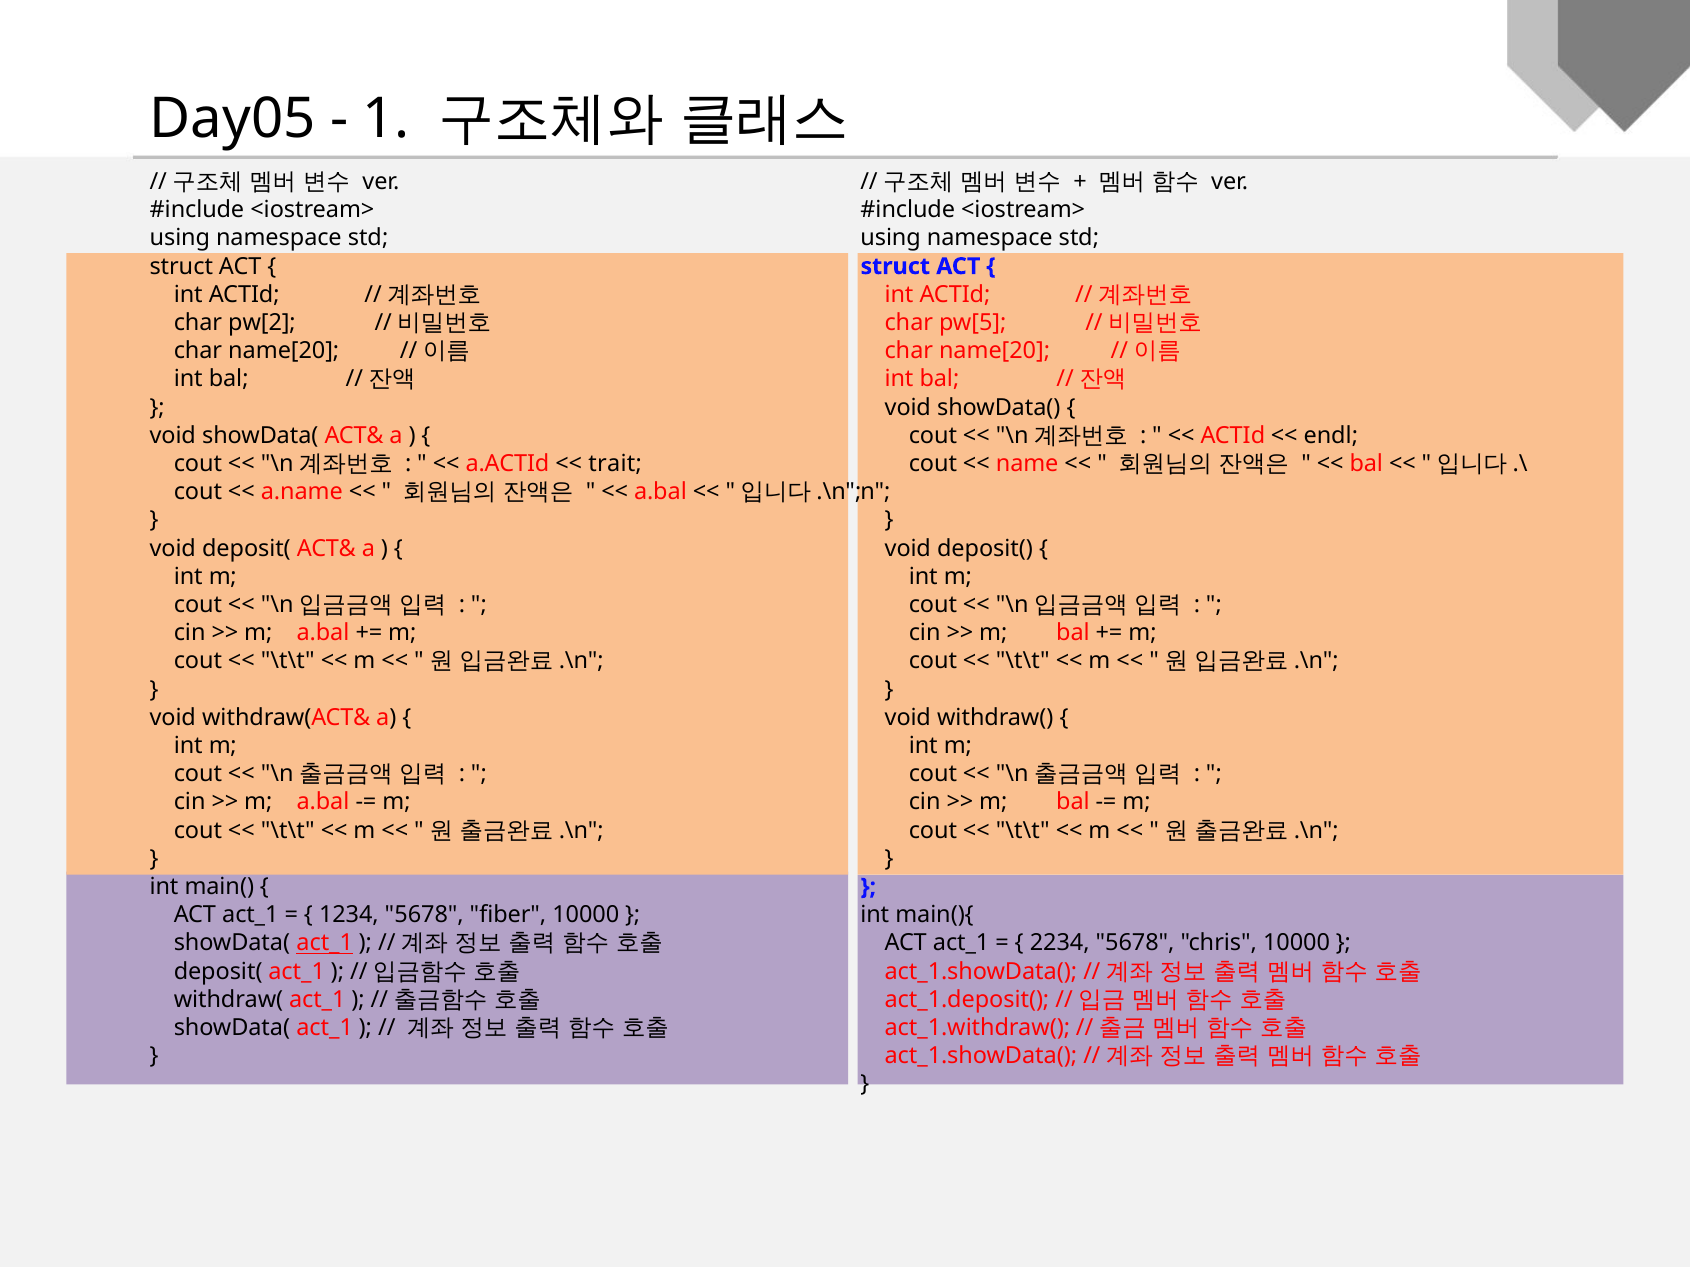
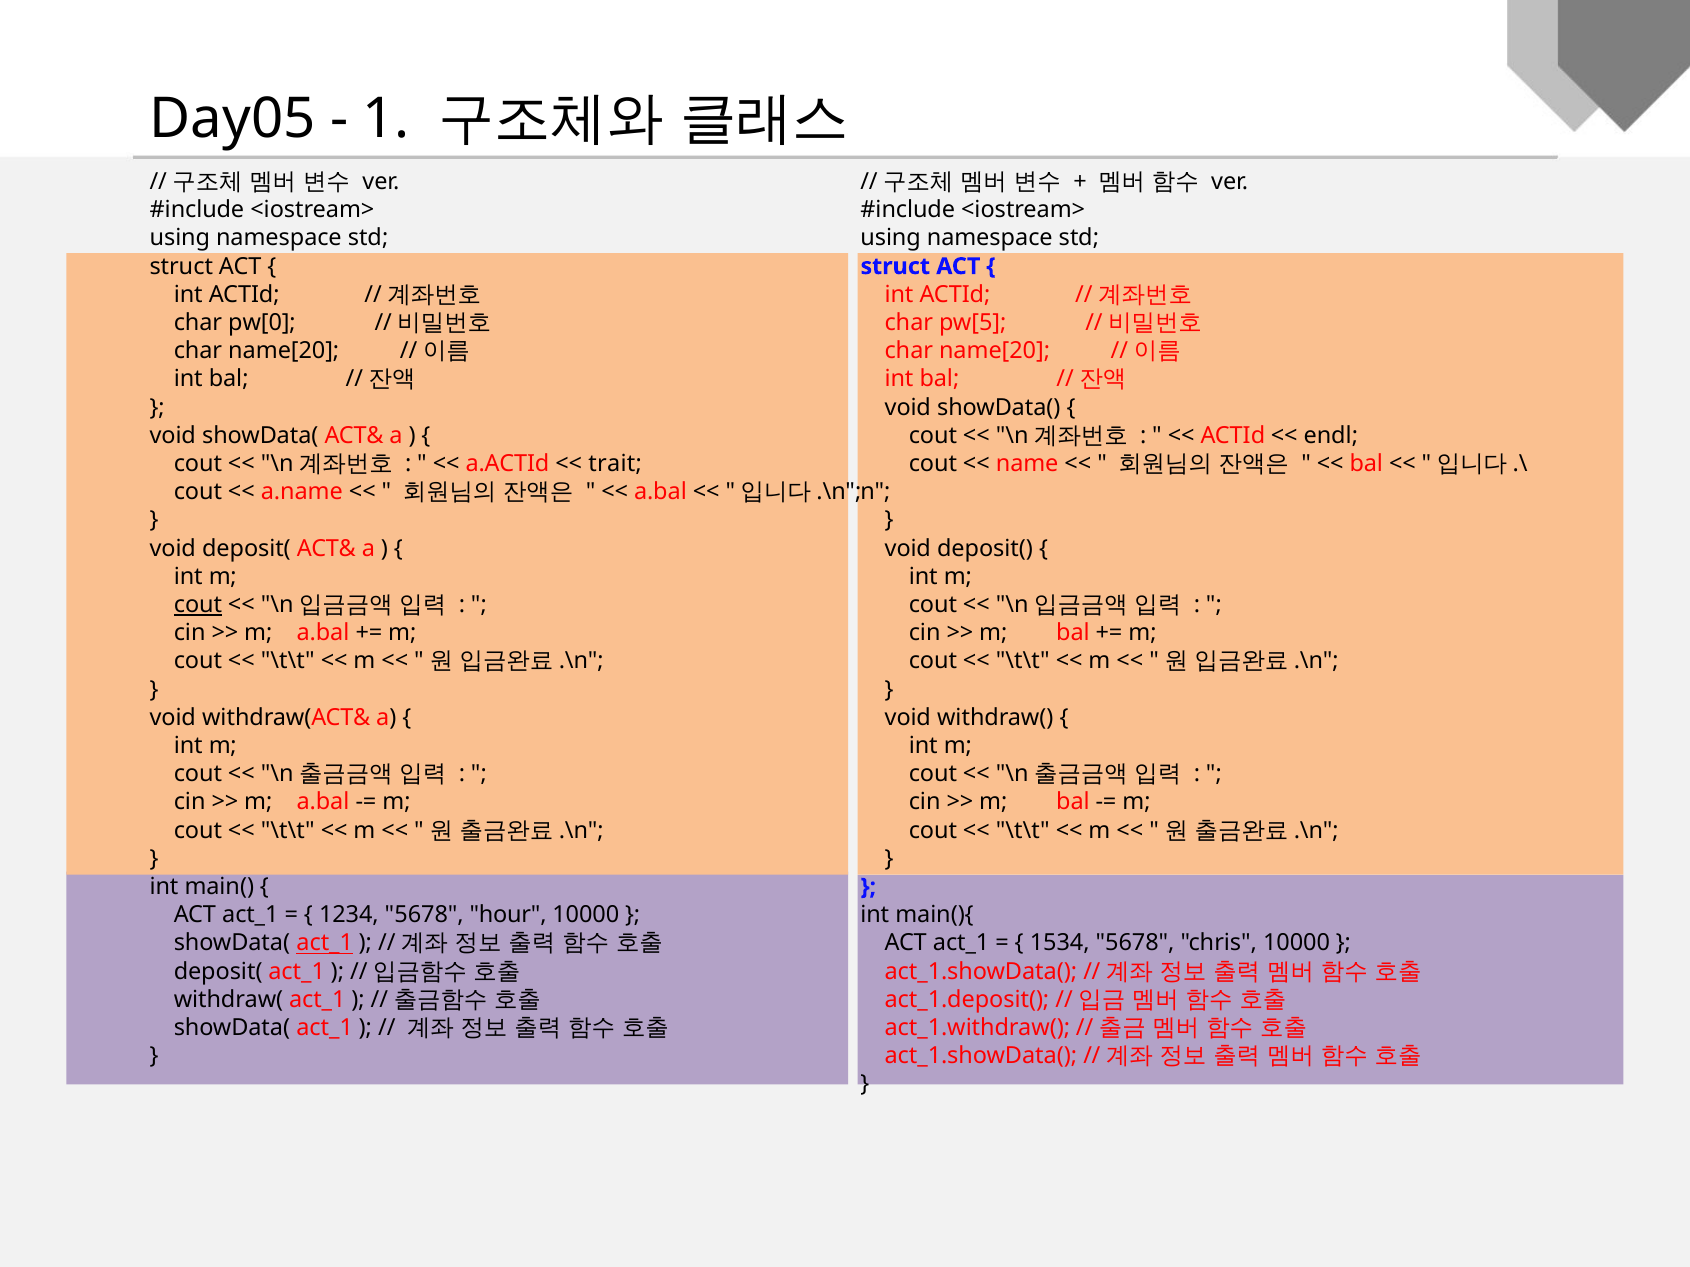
pw[2: pw[2 -> pw[0 (262, 323)
cout underline: none -> present (198, 605)
fiber: fiber -> hour (508, 915)
2234: 2234 -> 1534 (1060, 944)
